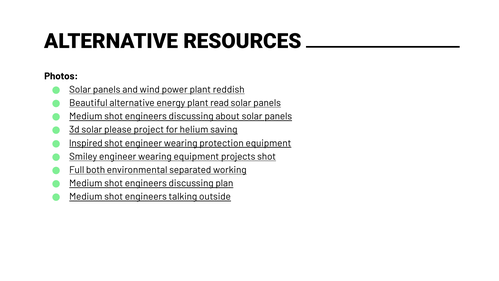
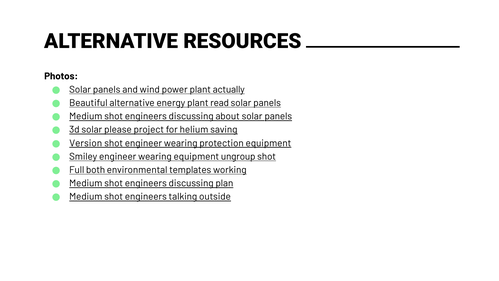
reddish: reddish -> actually (229, 89)
Inspired: Inspired -> Version (86, 143)
projects: projects -> ungroup (238, 156)
separated: separated -> templates (190, 170)
